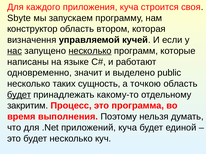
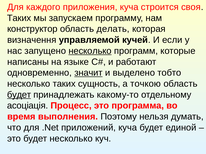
Sbyte: Sbyte -> Таких (19, 18)
втором: втором -> делать (113, 29)
нас underline: present -> none (15, 51)
значит underline: none -> present (88, 73)
public: public -> тобто (169, 73)
закритим: закритим -> асоціація (28, 106)
